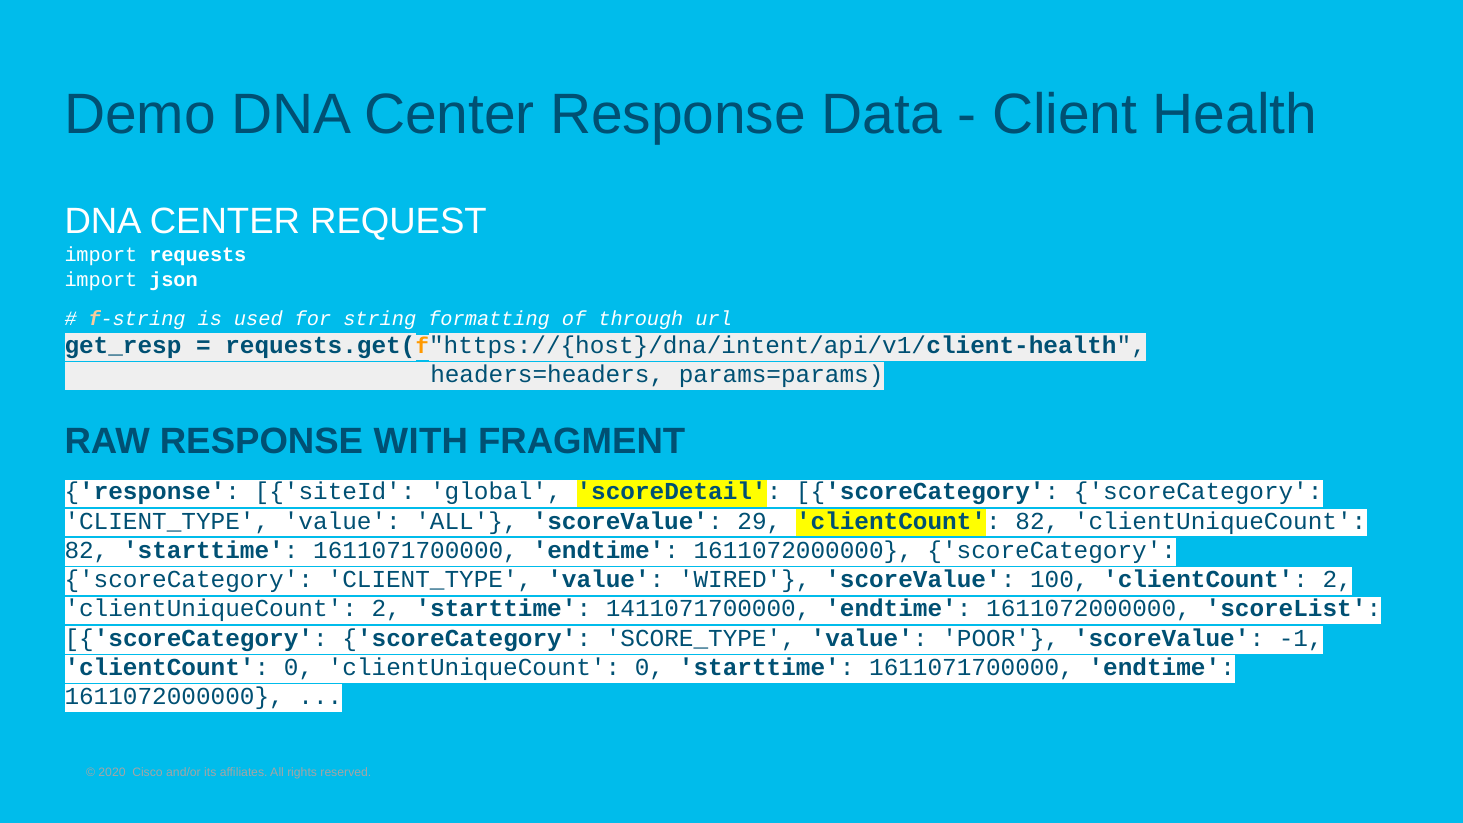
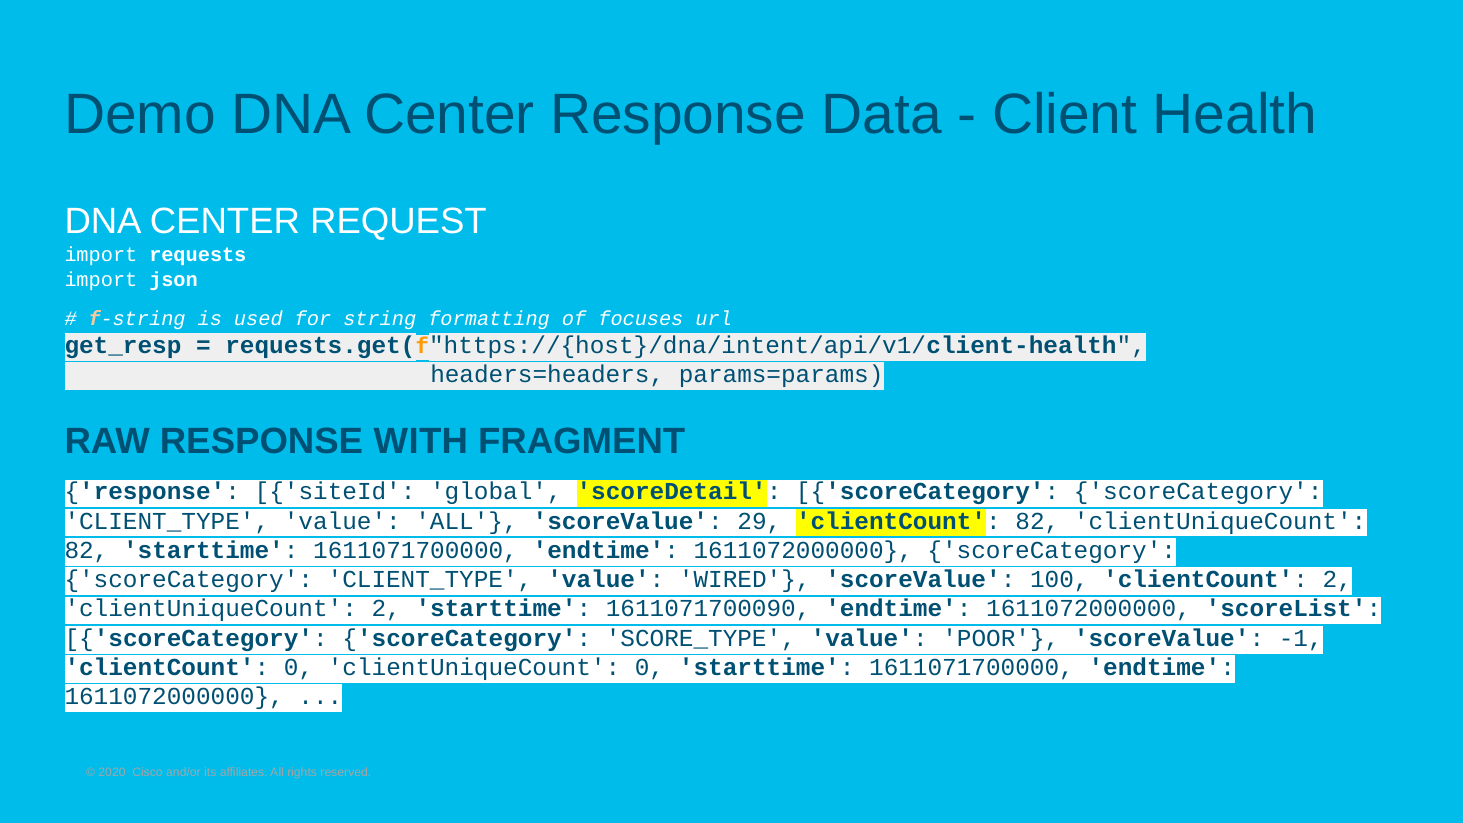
through: through -> focuses (641, 318)
1411071700000: 1411071700000 -> 1611071700090 (708, 609)
